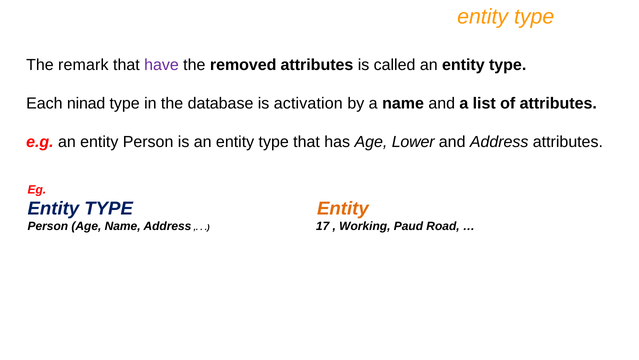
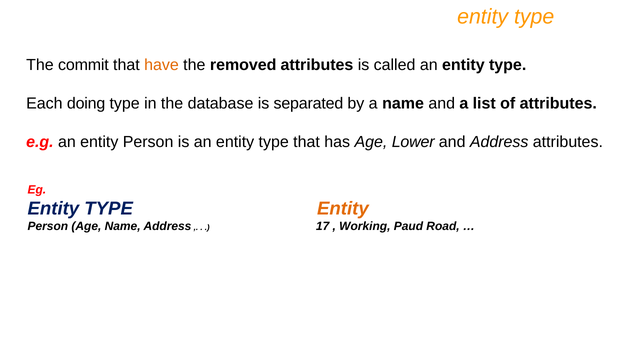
remark: remark -> commit (83, 65)
have colour: purple -> orange (161, 65)
ninad: ninad -> doing (86, 103)
activation: activation -> separated (308, 103)
